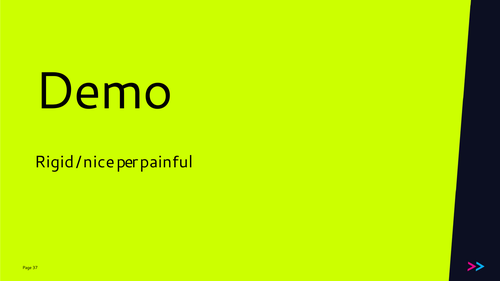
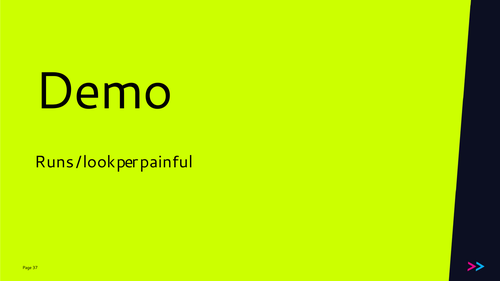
Rigid: Rigid -> Runs (54, 162)
nice: nice -> look (99, 162)
